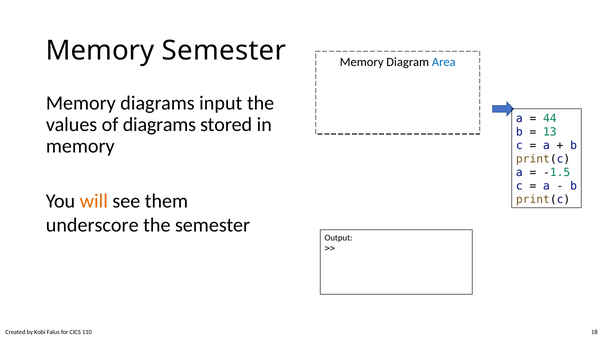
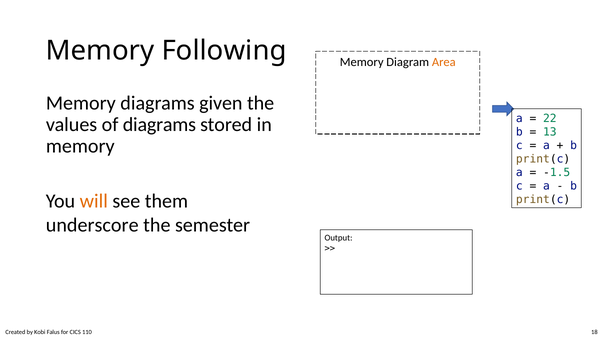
Memory Semester: Semester -> Following (224, 51)
Area colour: blue -> orange (444, 62)
input: input -> given (221, 103)
44: 44 -> 22 (550, 119)
